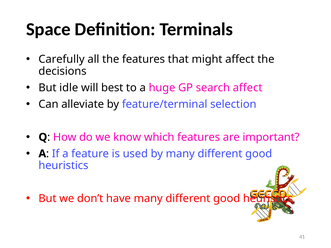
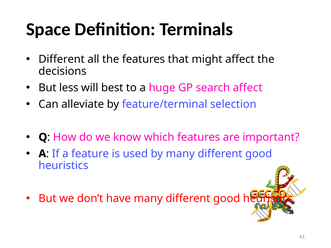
Carefully: Carefully -> Different (62, 59)
idle: idle -> less (69, 88)
